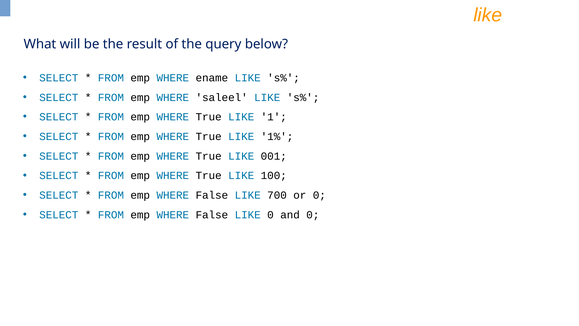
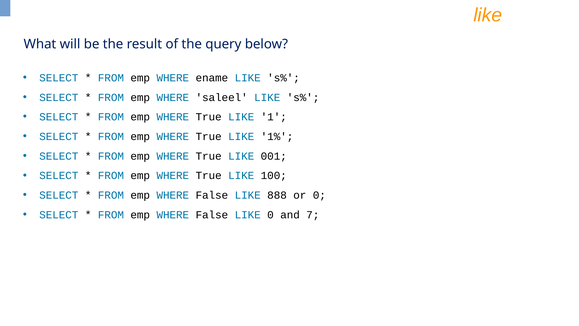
700: 700 -> 888 (277, 195)
and 0: 0 -> 7 (313, 215)
